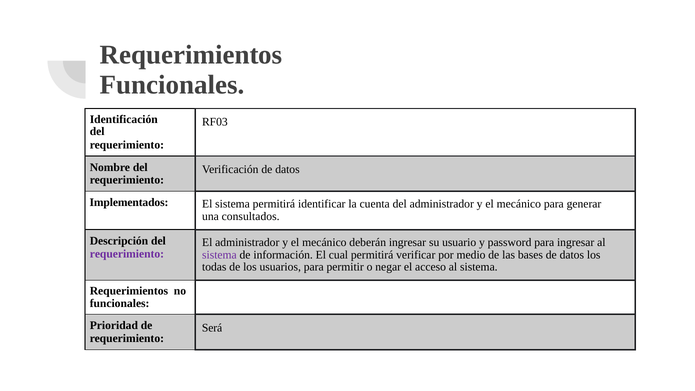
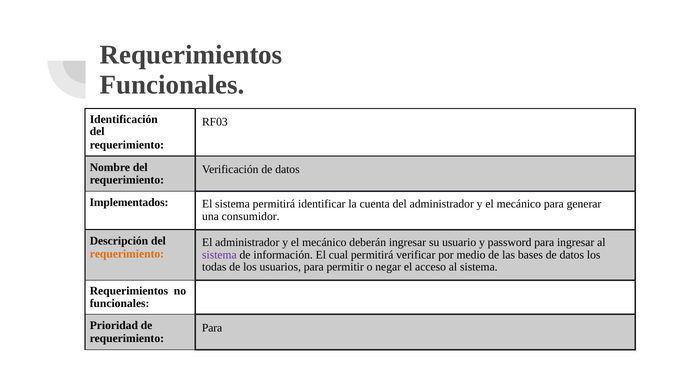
consultados: consultados -> consumidor (251, 216)
requerimiento colour: purple -> orange (127, 254)
Será: Será -> Para (212, 328)
